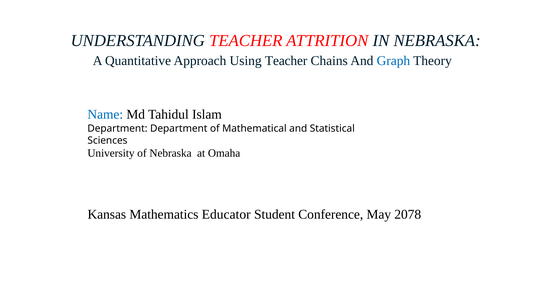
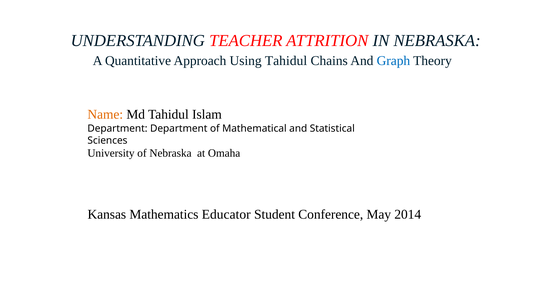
Using Teacher: Teacher -> Tahidul (286, 61)
Name colour: blue -> orange (105, 115)
2078: 2078 -> 2014 (408, 214)
